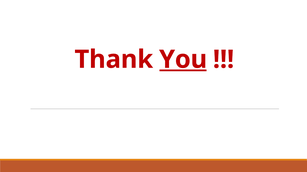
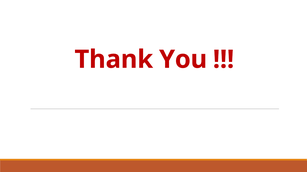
You underline: present -> none (183, 60)
